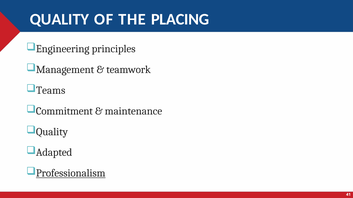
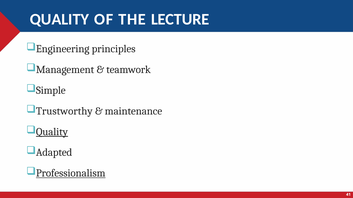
PLACING: PLACING -> LECTURE (180, 19)
Teams: Teams -> Simple (51, 91)
Commitment: Commitment -> Trustworthy (64, 111)
Quality underline: none -> present (52, 132)
